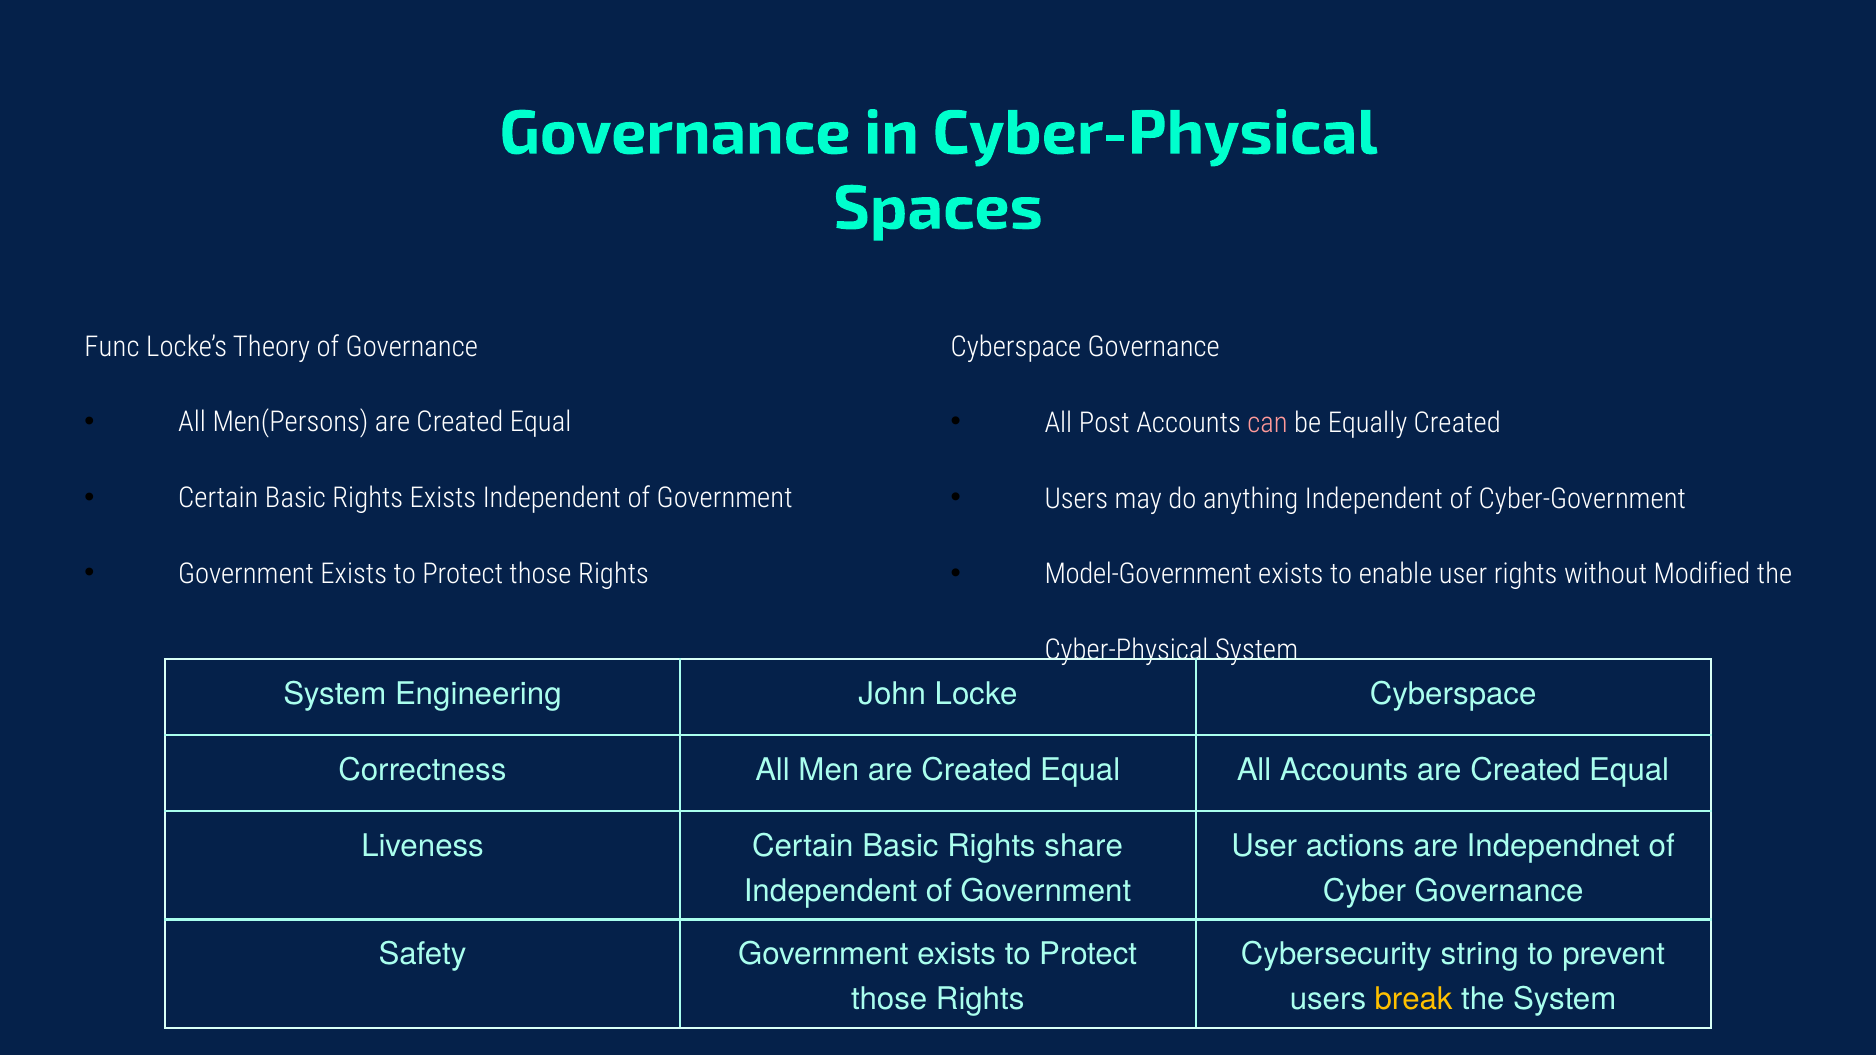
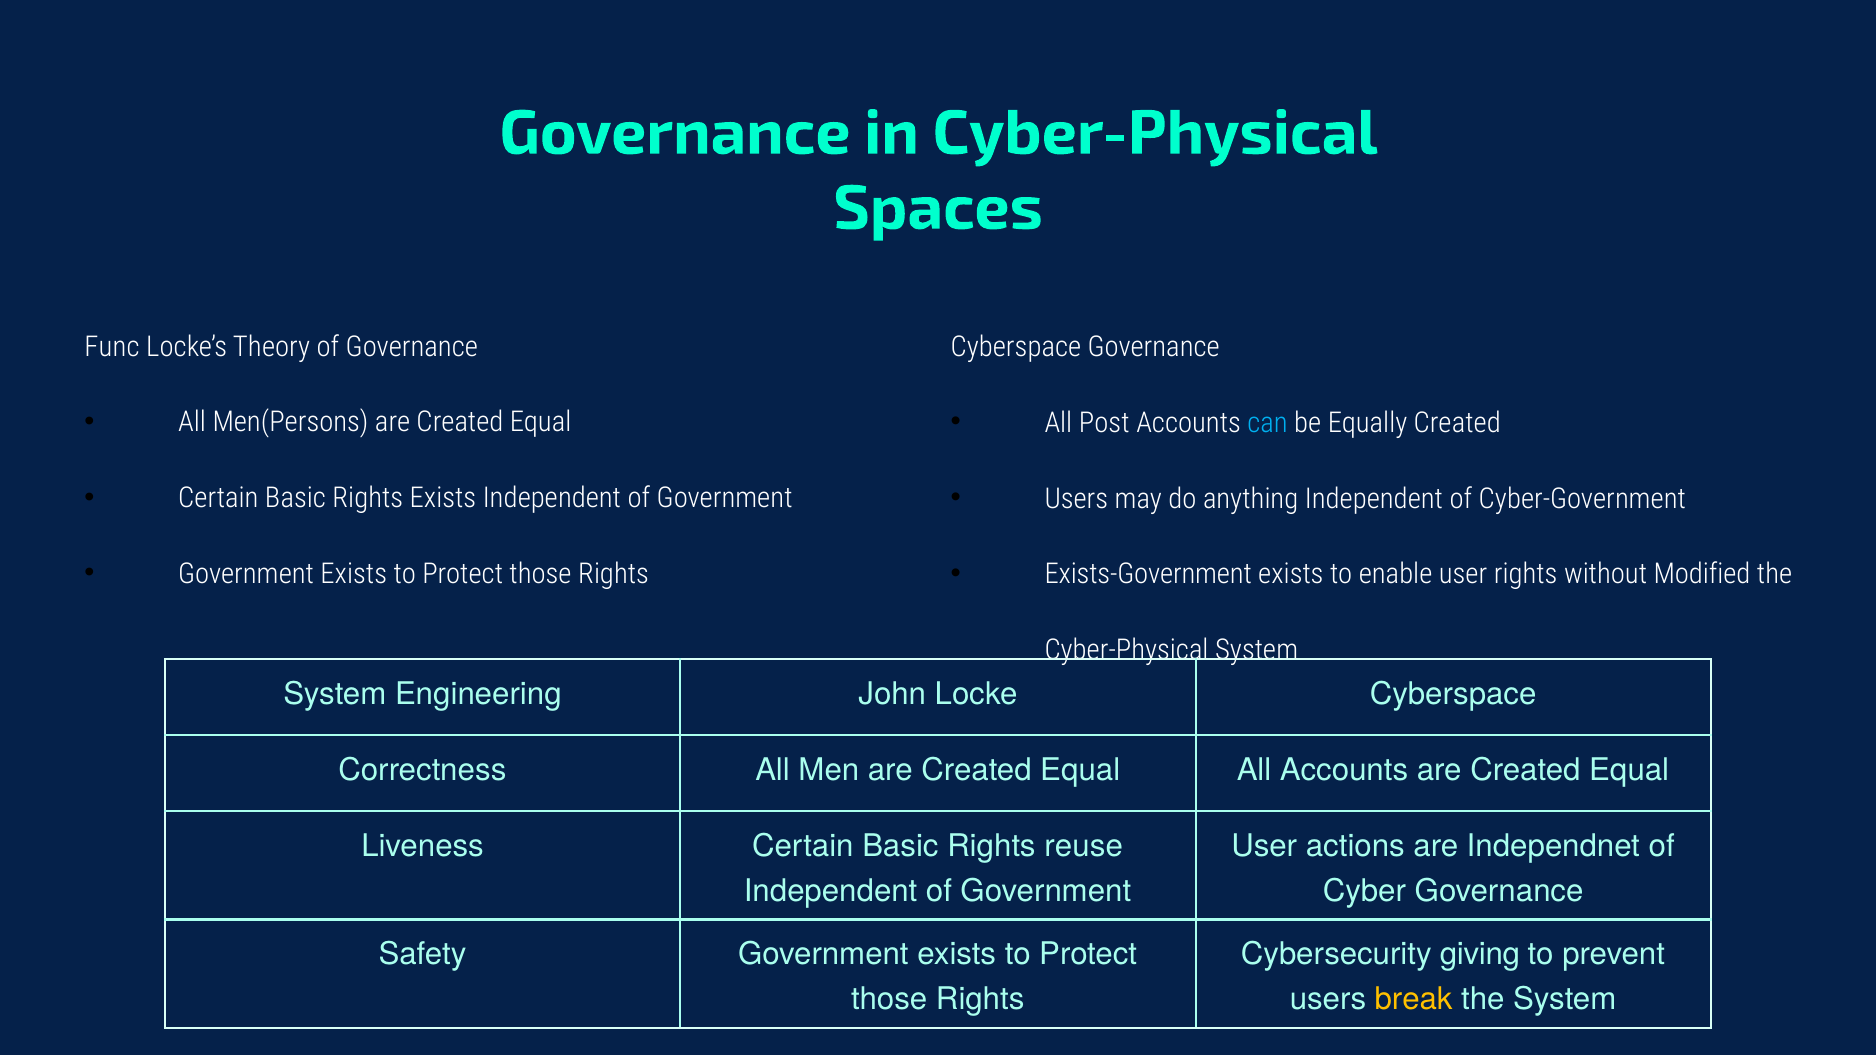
can colour: pink -> light blue (1268, 423)
Model-Government: Model-Government -> Exists-Government (1148, 574)
share: share -> reuse (1084, 847)
string: string -> giving (1480, 955)
